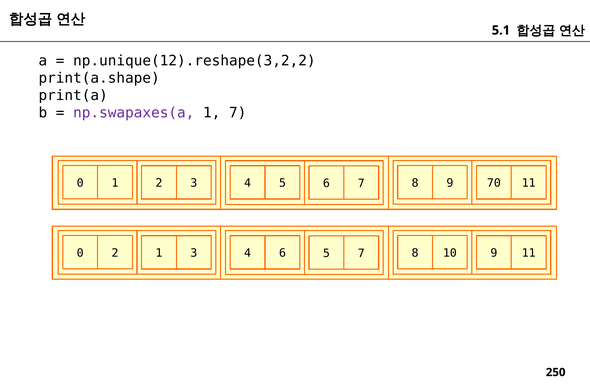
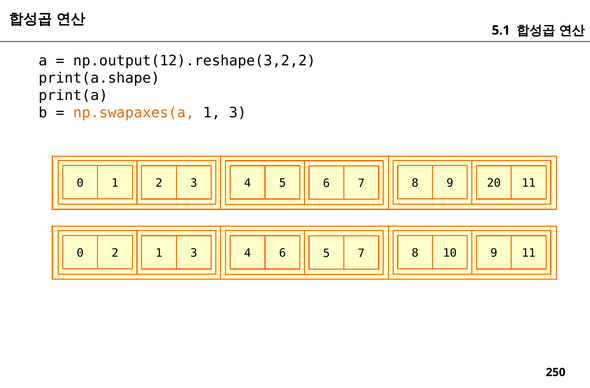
np.unique(12).reshape(3,2,2: np.unique(12).reshape(3,2,2 -> np.output(12).reshape(3,2,2 (194, 61)
np.swapaxes(a colour: purple -> orange (134, 112)
7: 7 -> 3 (238, 112)
70: 70 -> 20 (494, 183)
